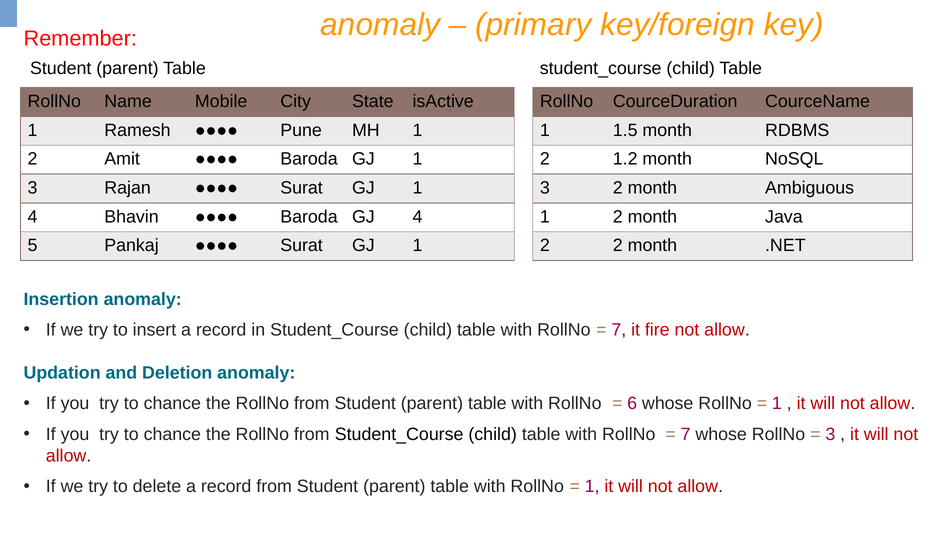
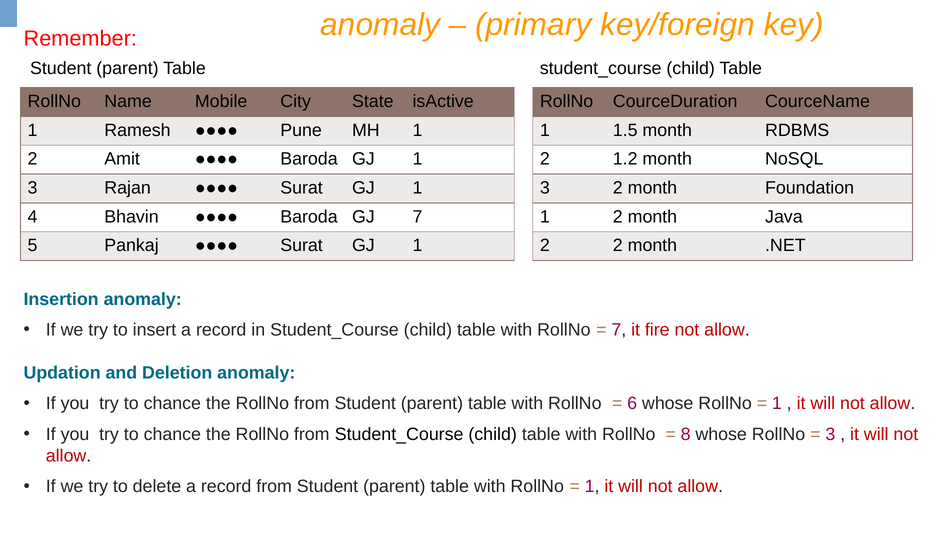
Ambiguous: Ambiguous -> Foundation (810, 188)
GJ 4: 4 -> 7 (417, 217)
7: 7 -> 8 (686, 435)
